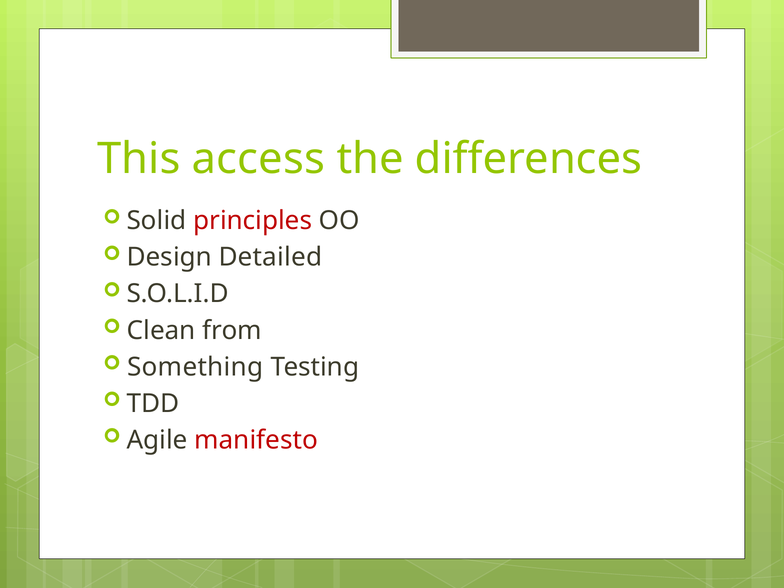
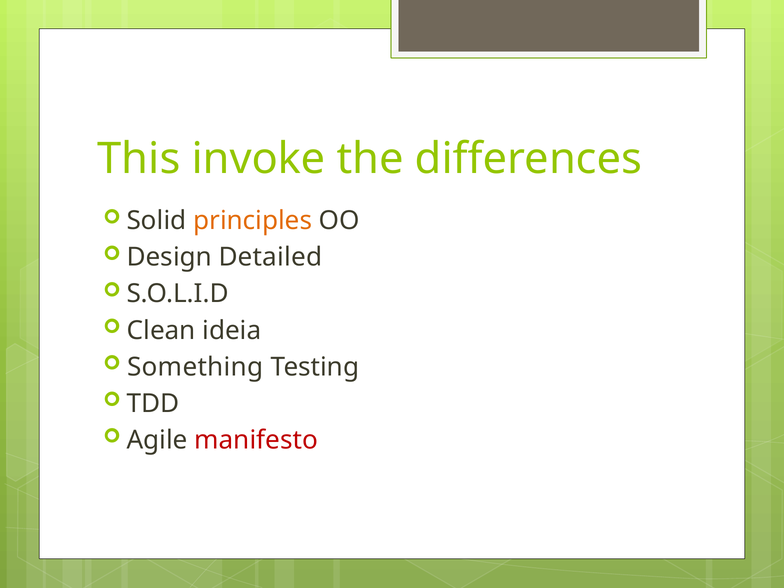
access: access -> invoke (259, 159)
principles colour: red -> orange (253, 221)
from: from -> ideia (232, 330)
